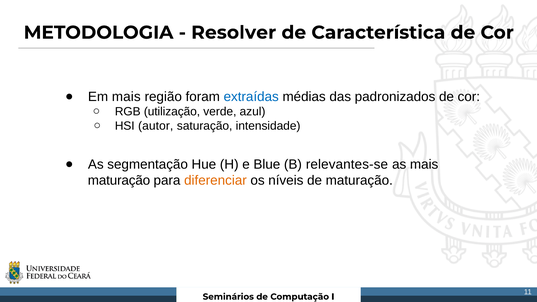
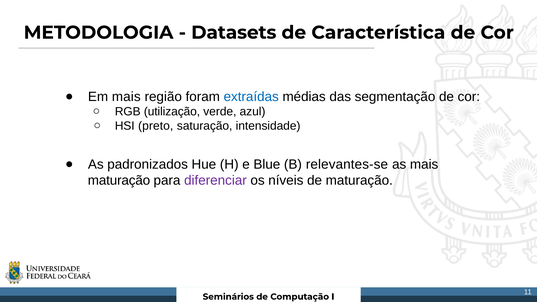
Resolver: Resolver -> Datasets (234, 33)
padronizados: padronizados -> segmentação (395, 97)
autor: autor -> preto (156, 126)
segmentação: segmentação -> padronizados (148, 164)
diferenciar colour: orange -> purple (215, 181)
